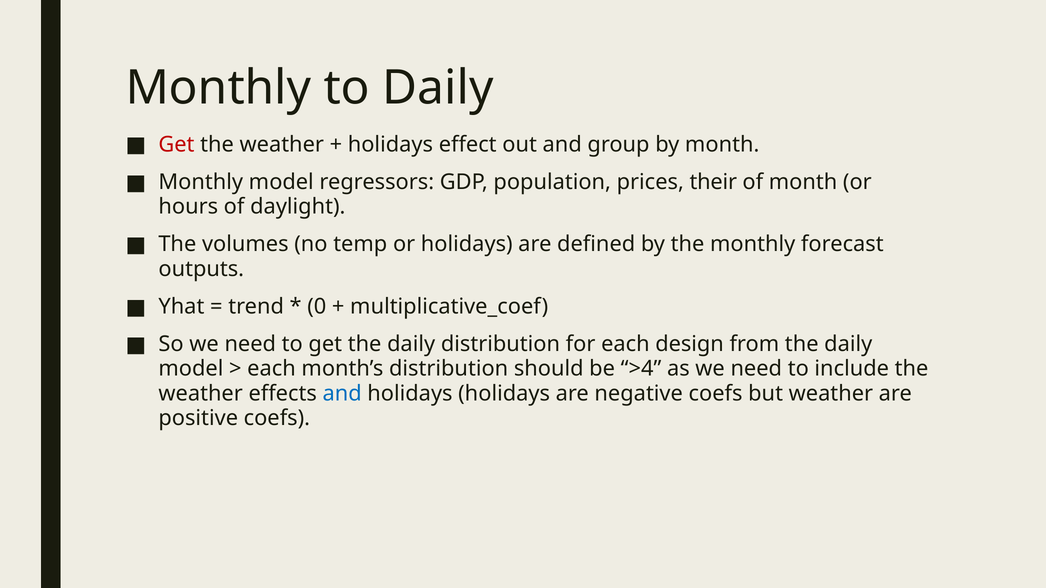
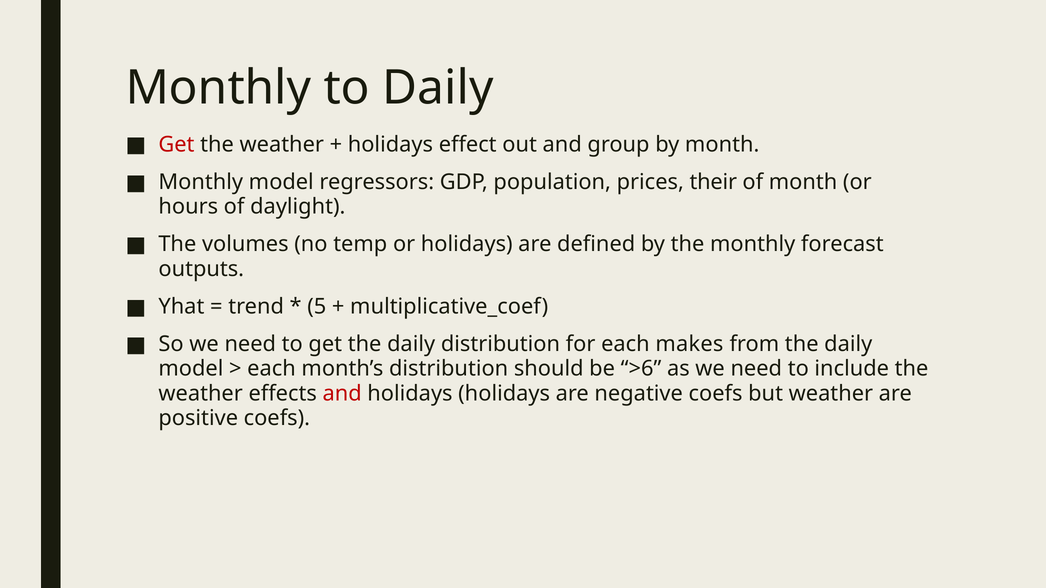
0: 0 -> 5 (317, 307)
design: design -> makes (689, 344)
>4: >4 -> >6 (641, 369)
and colour: blue -> red (342, 394)
